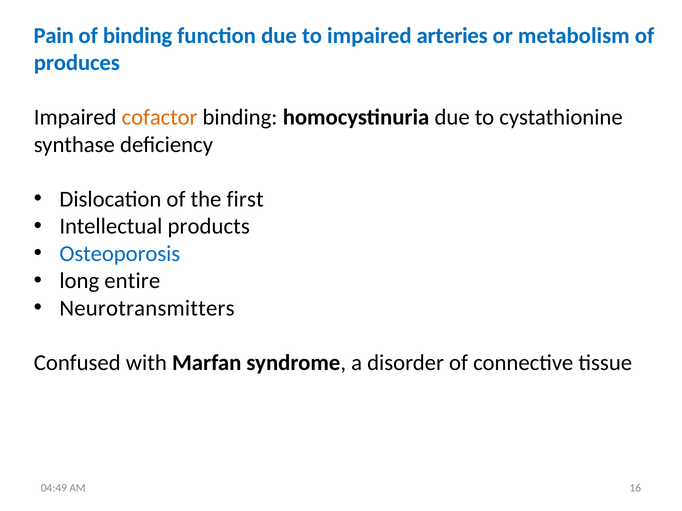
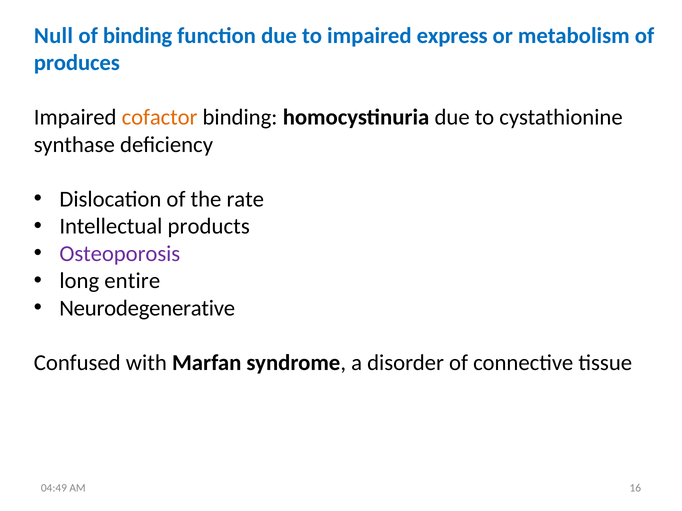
Pain: Pain -> Null (53, 36)
arteries: arteries -> express (452, 36)
first: first -> rate (245, 199)
Osteoporosis colour: blue -> purple (120, 254)
Neurotransmitters: Neurotransmitters -> Neurodegenerative (147, 308)
